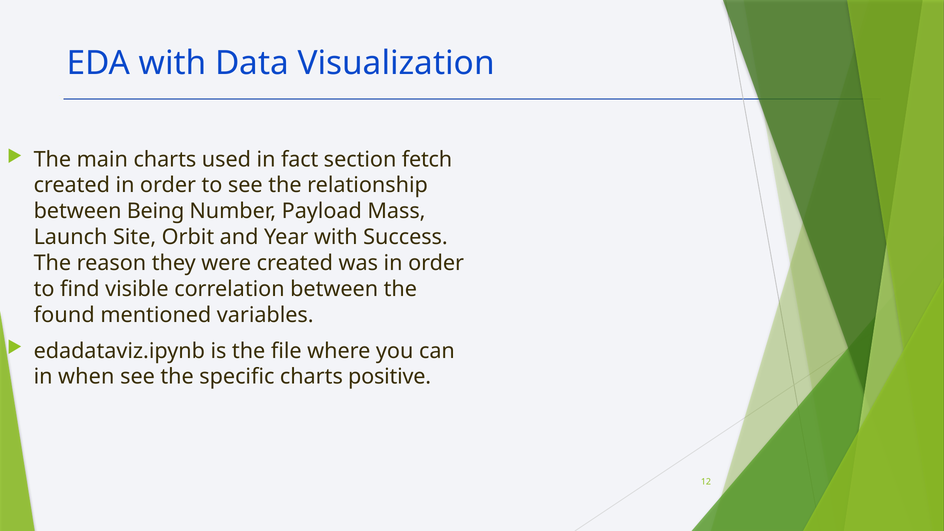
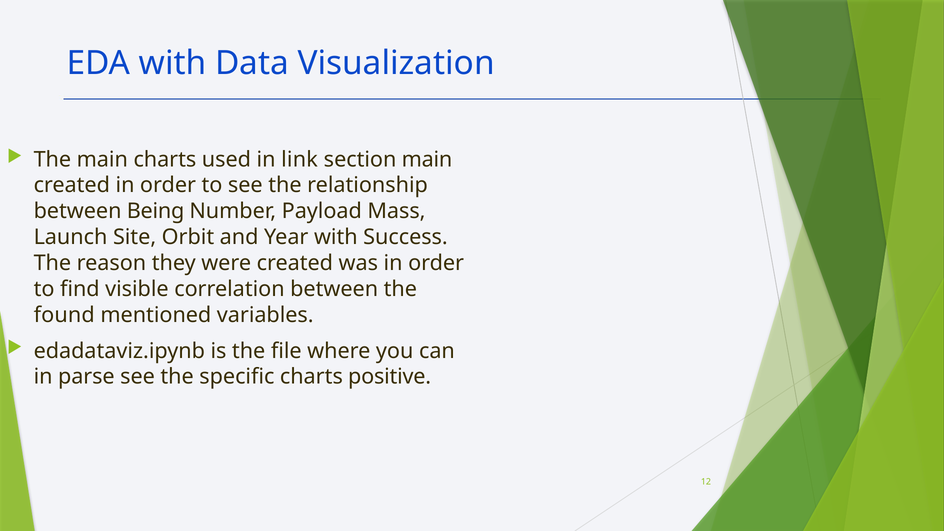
fact: fact -> link (300, 159)
section fetch: fetch -> main (427, 159)
when: when -> parse (86, 377)
